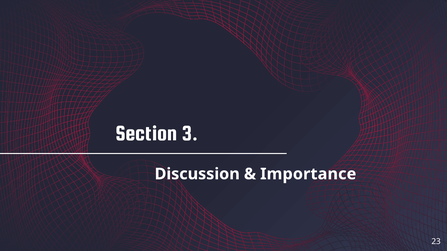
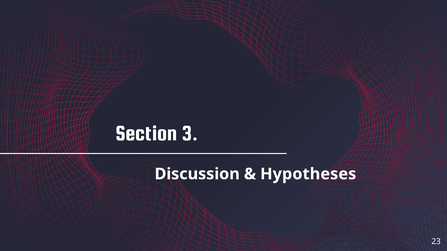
Importance: Importance -> Hypotheses (308, 174)
